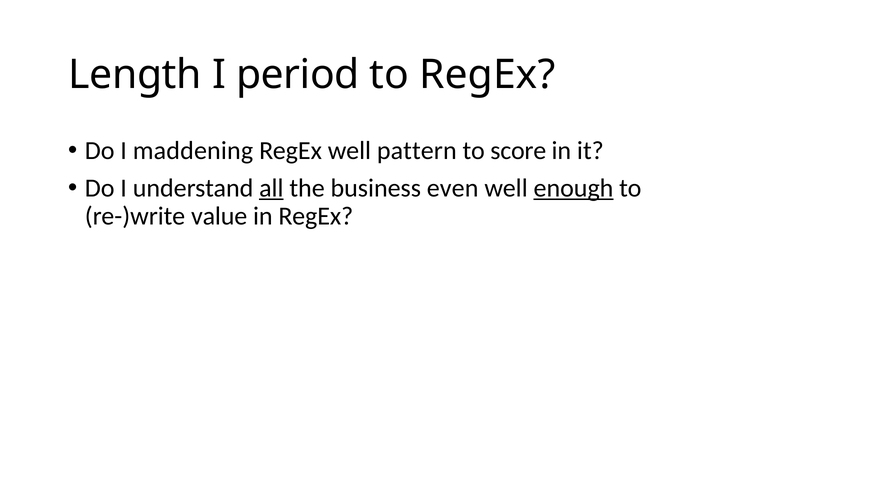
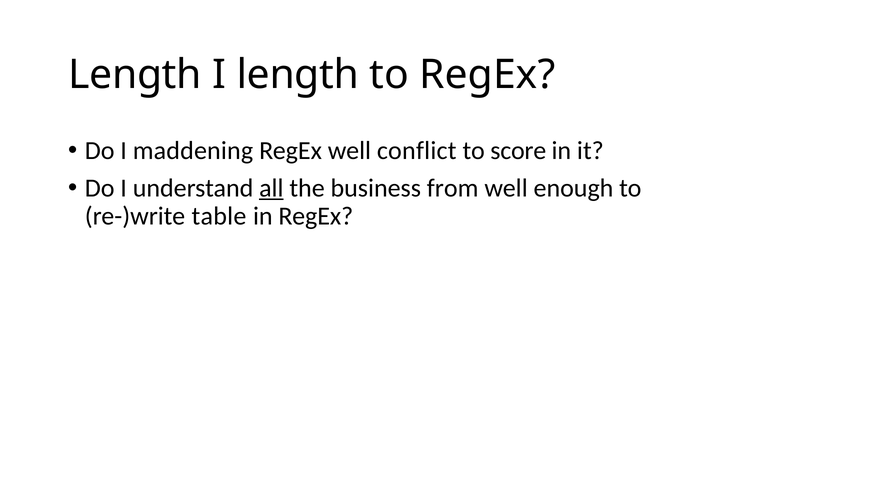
I period: period -> length (298, 75)
pattern: pattern -> conflict (417, 151)
even: even -> from (453, 188)
enough underline: present -> none (574, 188)
value: value -> table (219, 216)
